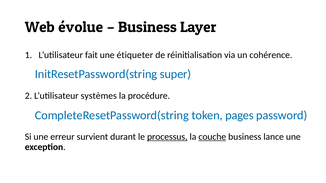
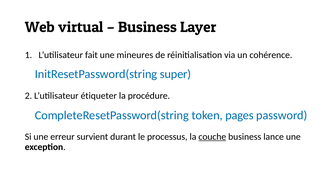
évolue: évolue -> virtual (81, 27)
étiqueter: étiqueter -> mineures (135, 55)
systèmes: systèmes -> étiqueter (99, 96)
processus underline: present -> none (167, 137)
